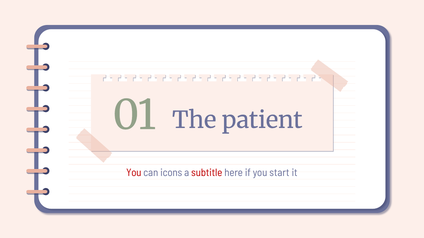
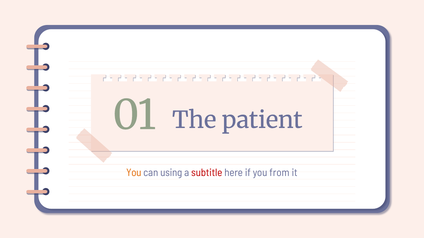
You colour: red -> orange (134, 173)
icons: icons -> using (171, 173)
start: start -> from (279, 173)
